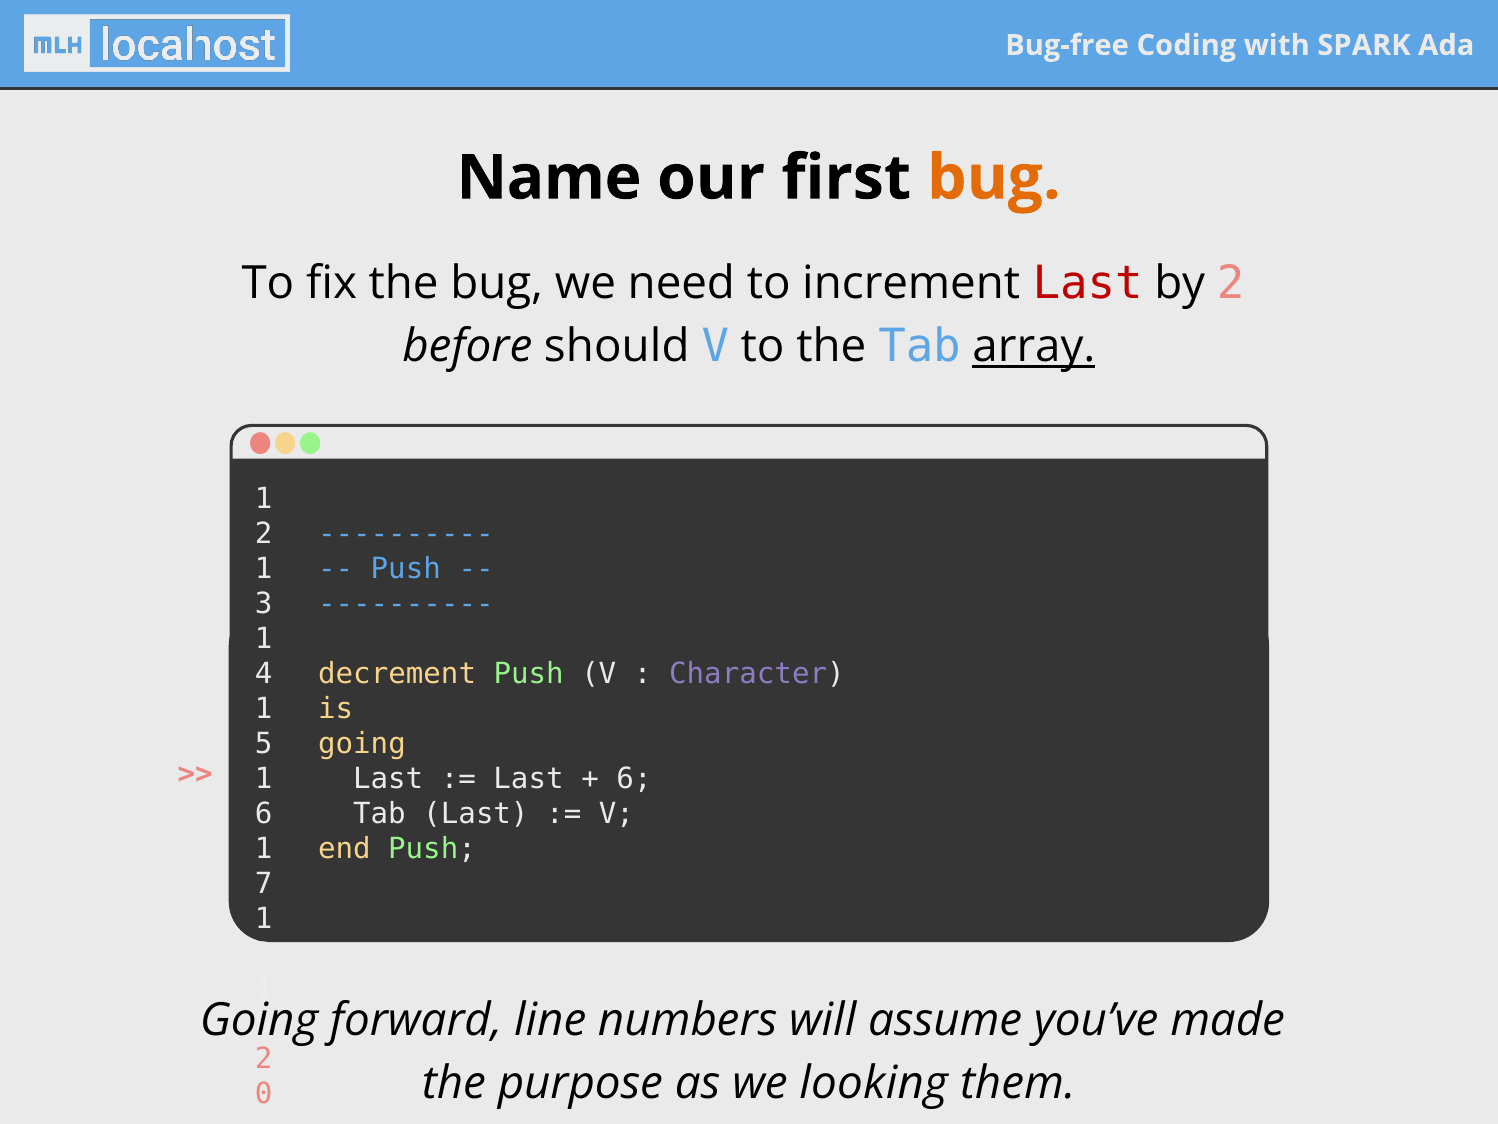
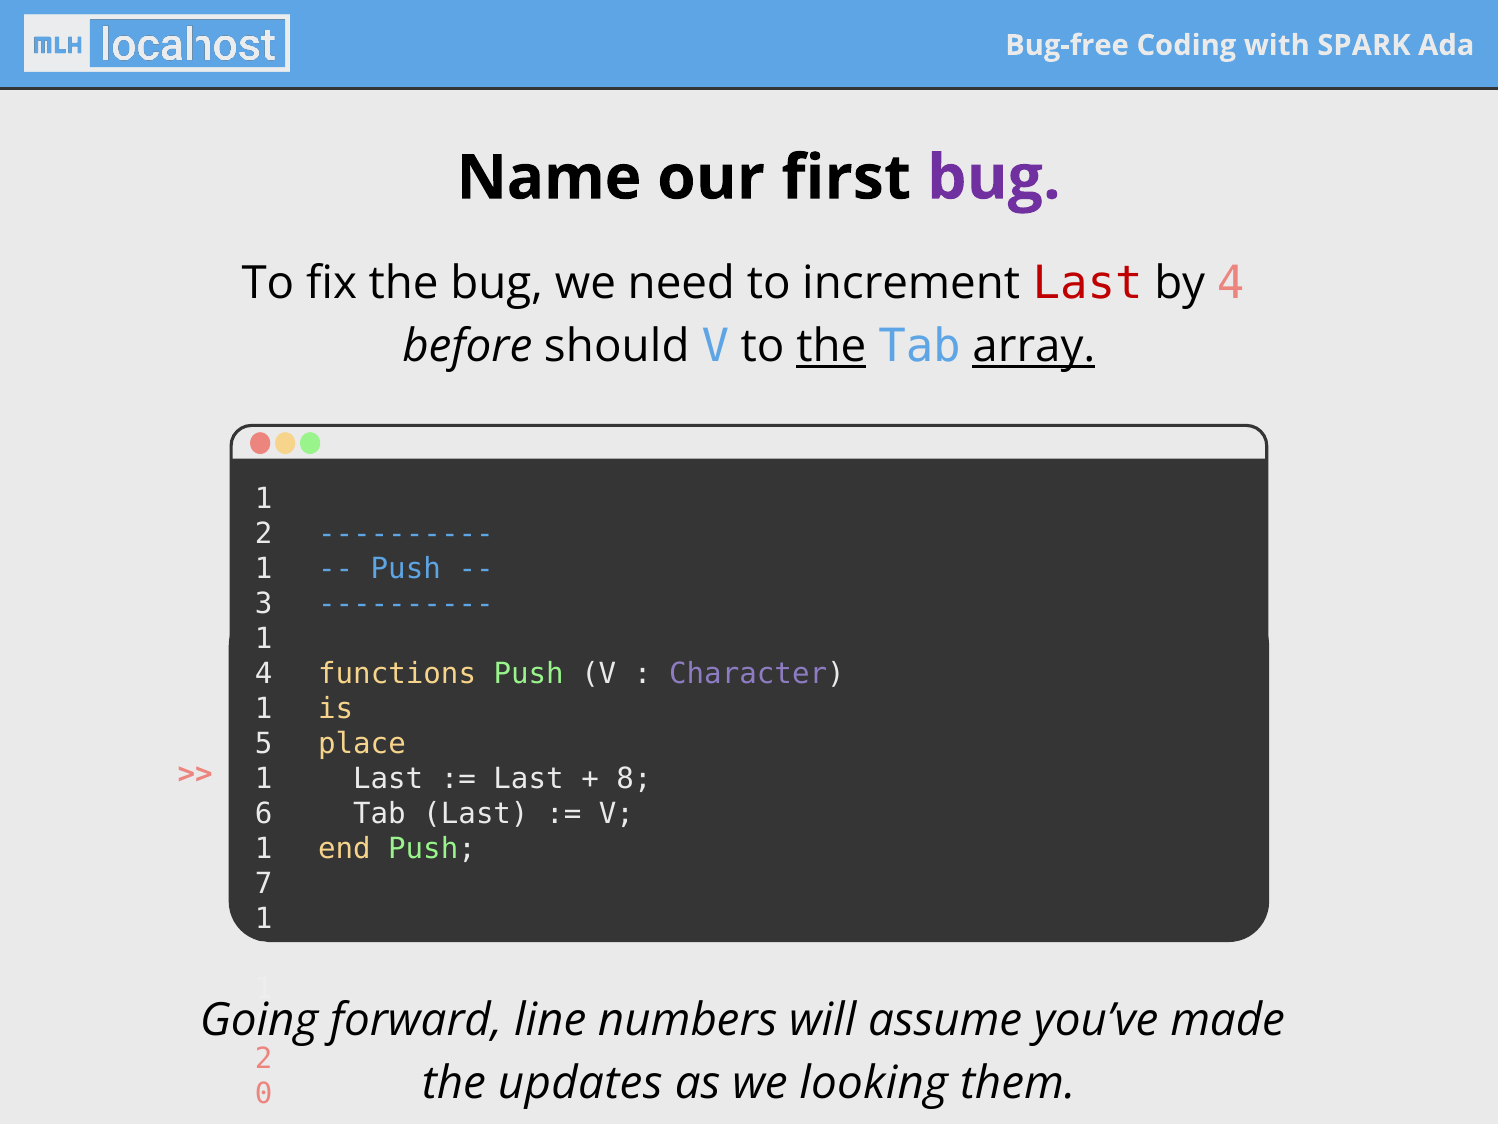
bug colour: orange -> purple (994, 178)
by 2: 2 -> 4 (1231, 284)
the underline: none -> present (831, 347)
decrement: decrement -> functions (397, 674)
going: going -> place (362, 744)
6: 6 -> 8 (634, 779)
purpose: purpose -> updates (580, 1083)
